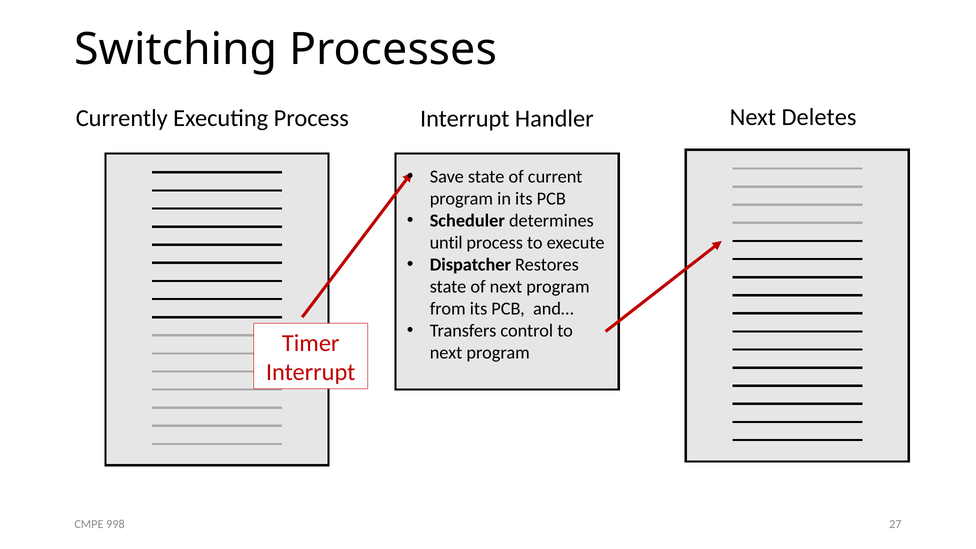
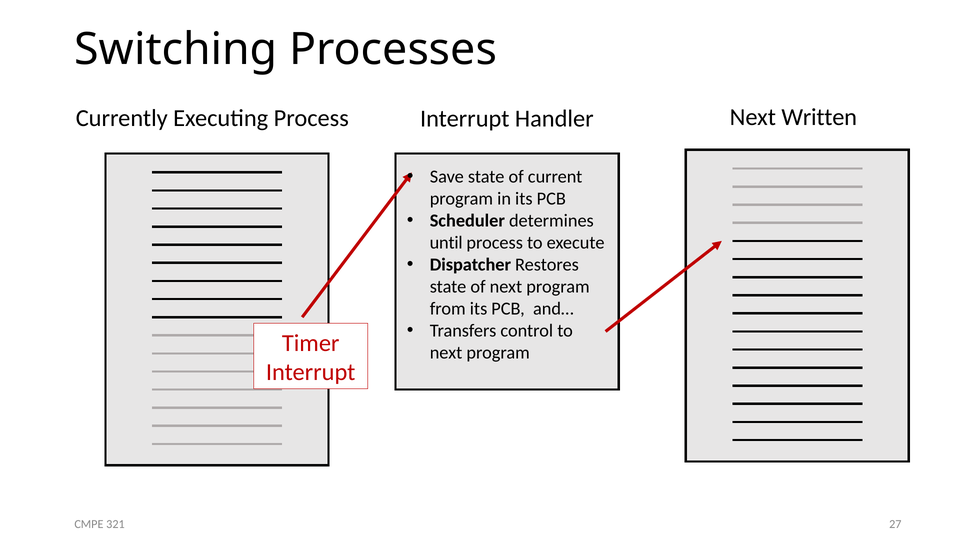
Deletes: Deletes -> Written (819, 117)
998: 998 -> 321 (115, 524)
